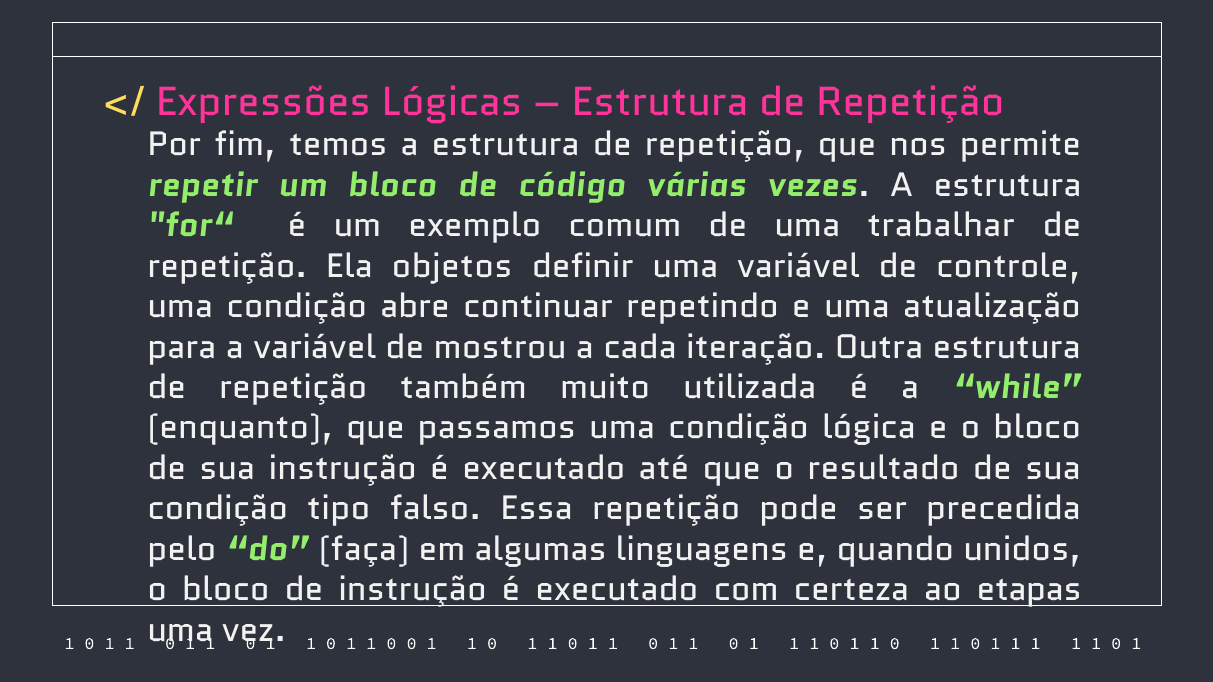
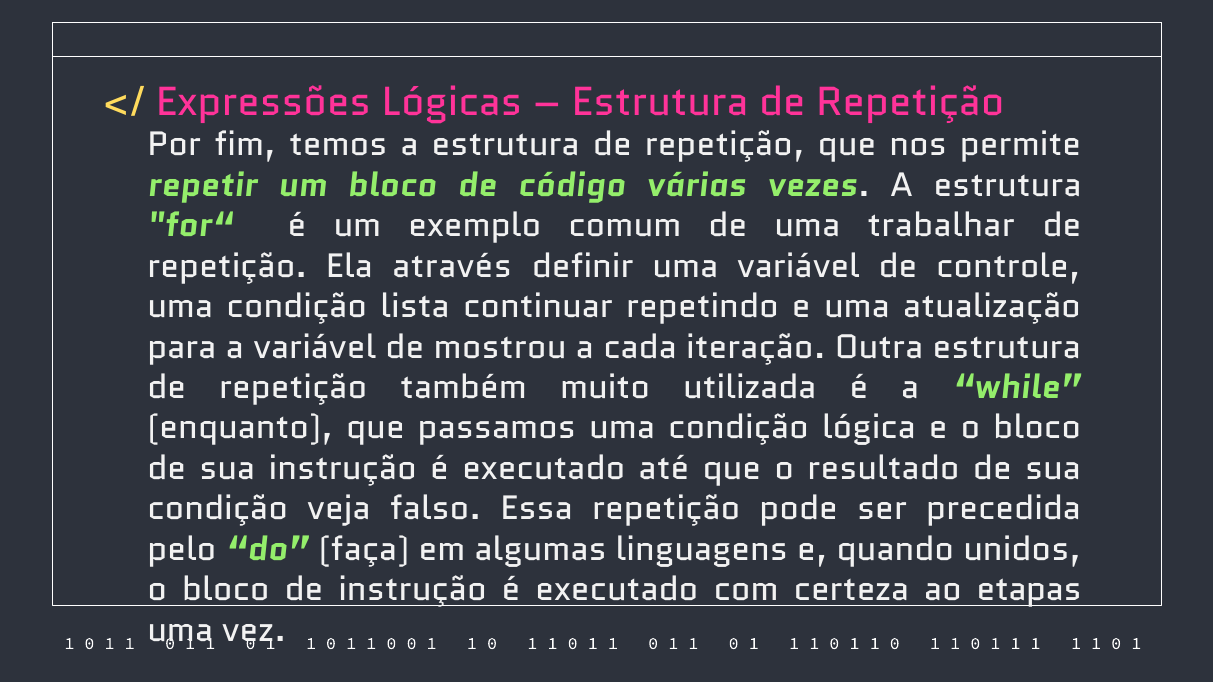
objetos: objetos -> através (452, 266)
abre: abre -> lista (415, 307)
tipo: tipo -> veja (339, 509)
